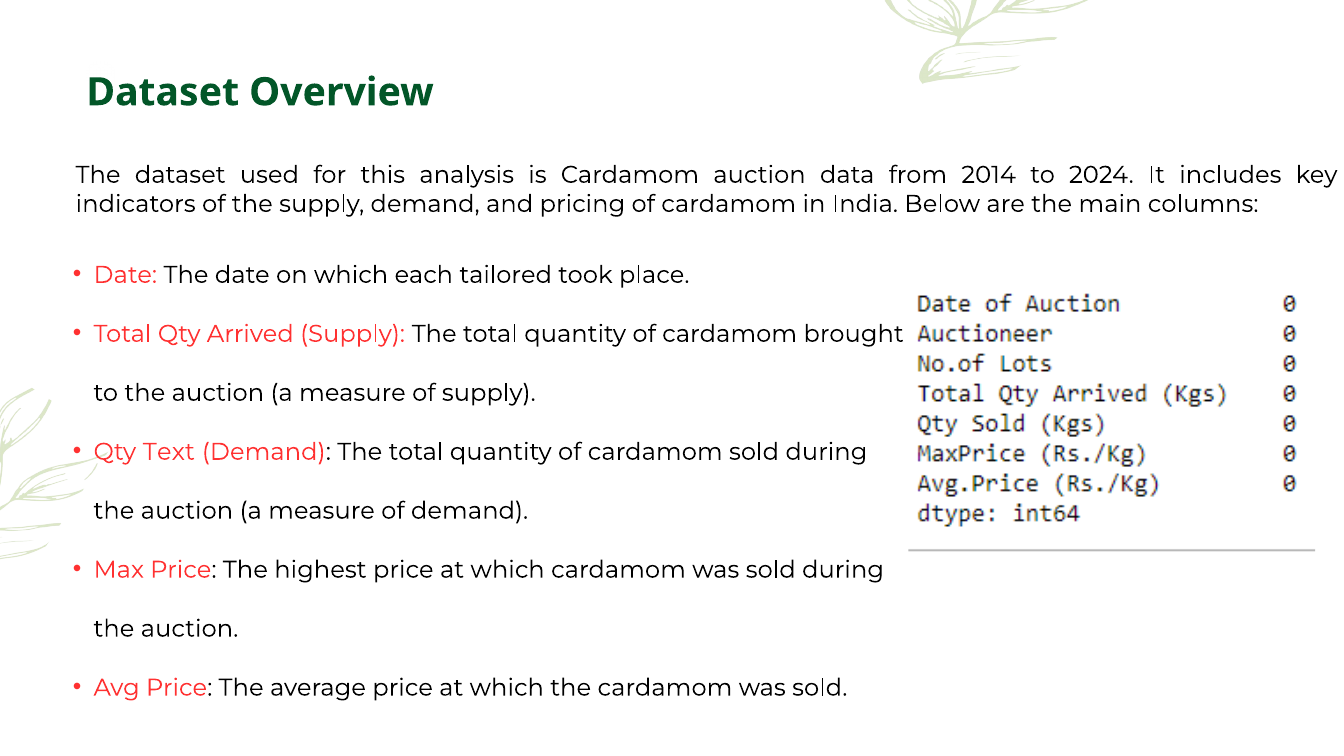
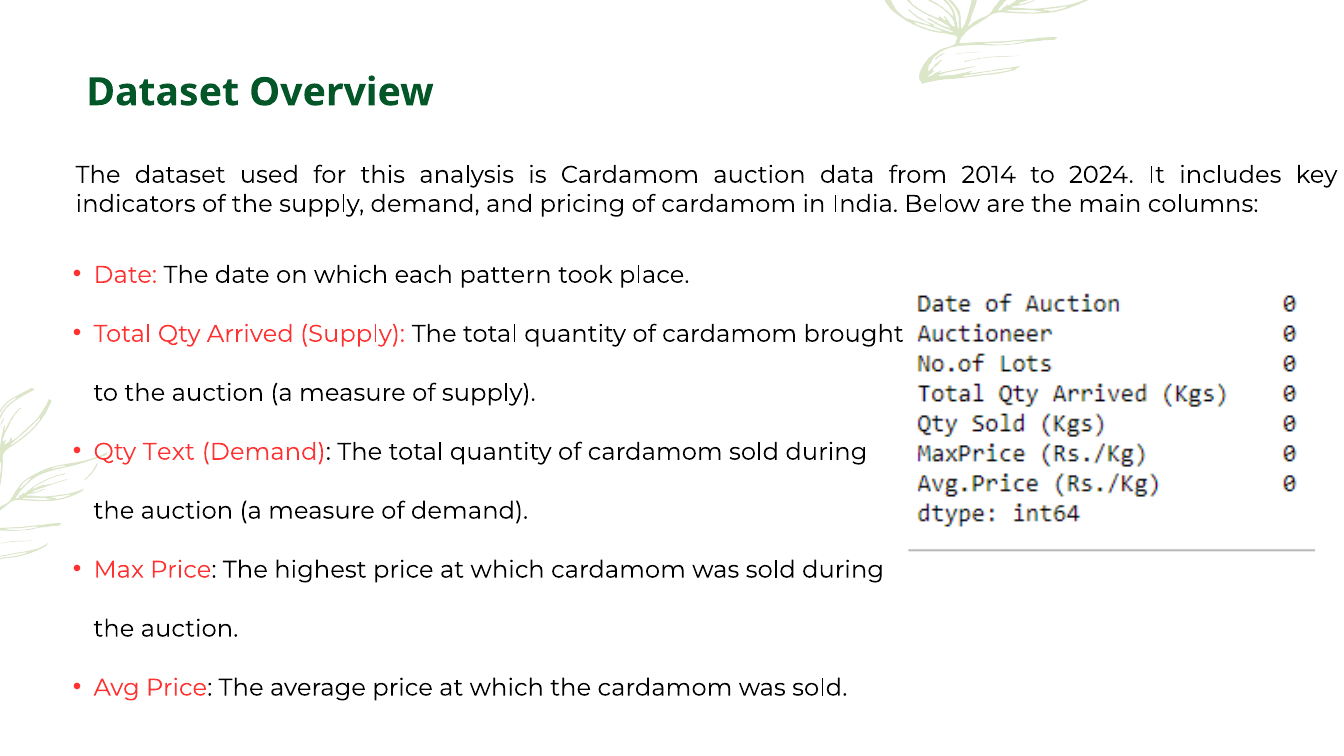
tailored: tailored -> pattern (506, 275)
